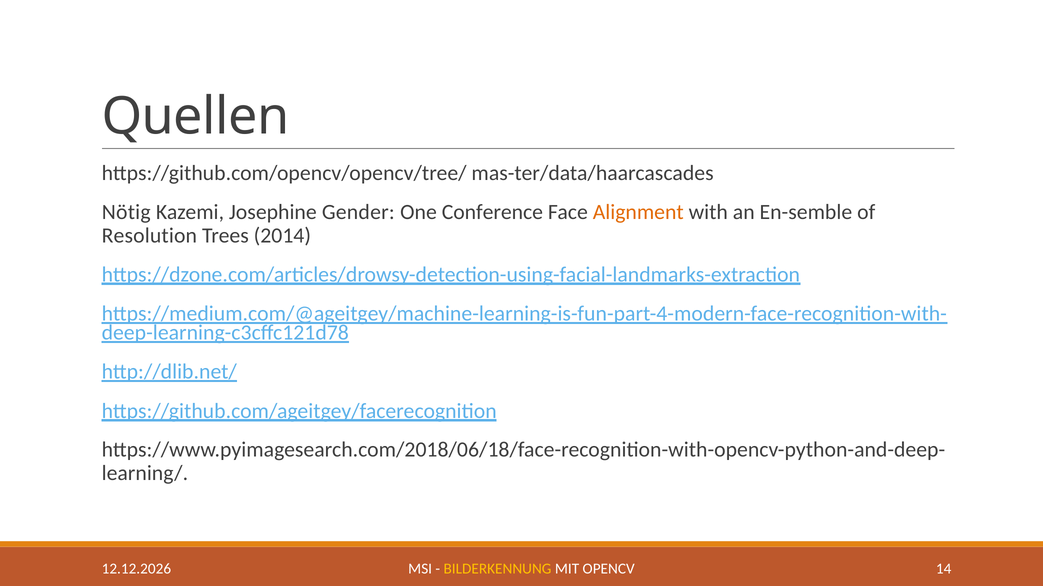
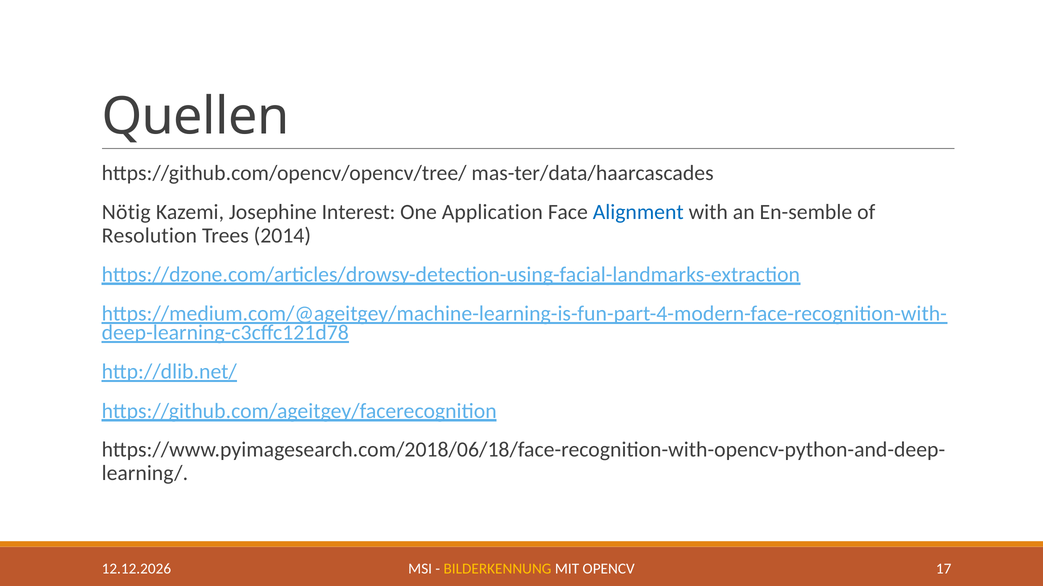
Gender: Gender -> Interest (359, 212)
Conference: Conference -> Application (492, 212)
Alignment colour: orange -> blue (638, 212)
14: 14 -> 17 (944, 569)
